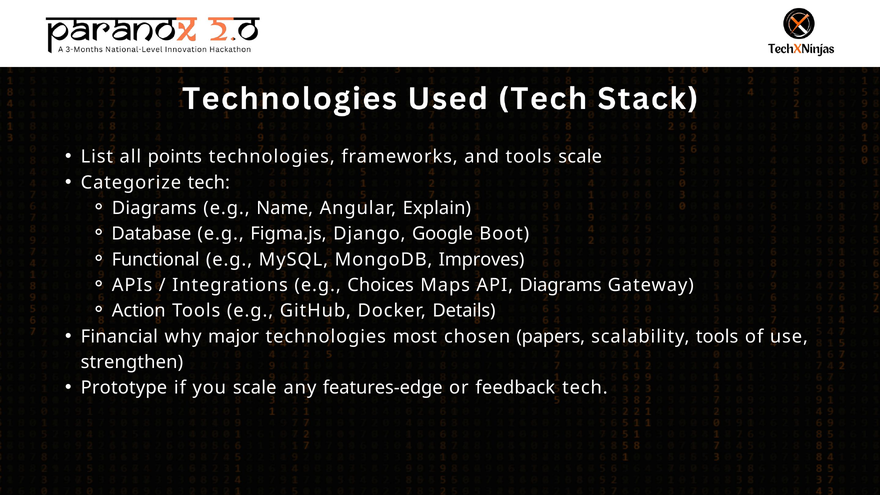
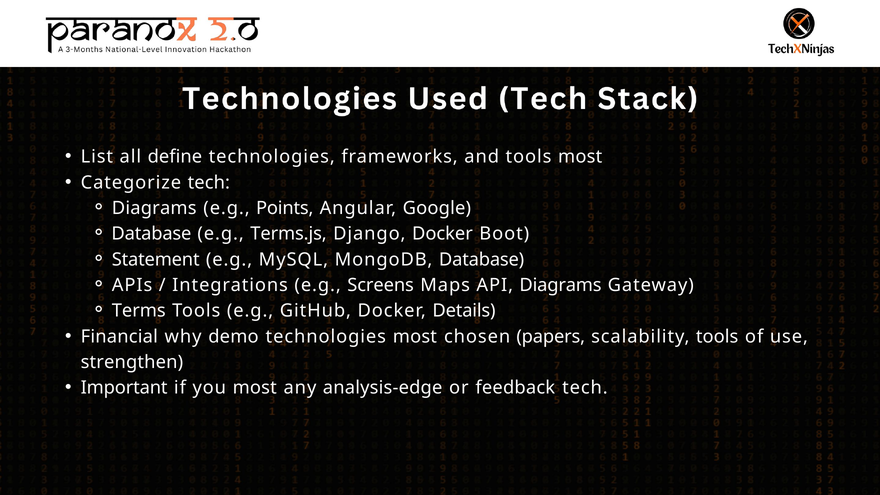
points: points -> define (175, 157)
tools scale: scale -> most (580, 157)
Name: Name -> Points (285, 208)
Explain: Explain -> Google (437, 208)
Figma.js: Figma.js -> Terms.js (289, 234)
Django Google: Google -> Docker (442, 234)
Functional: Functional -> Statement (156, 260)
MongoDB Improves: Improves -> Database (482, 260)
Choices: Choices -> Screens (381, 285)
Action: Action -> Terms (139, 311)
major: major -> demo (233, 337)
Prototype: Prototype -> Important (124, 388)
you scale: scale -> most (255, 388)
features-edge: features-edge -> analysis-edge (383, 388)
